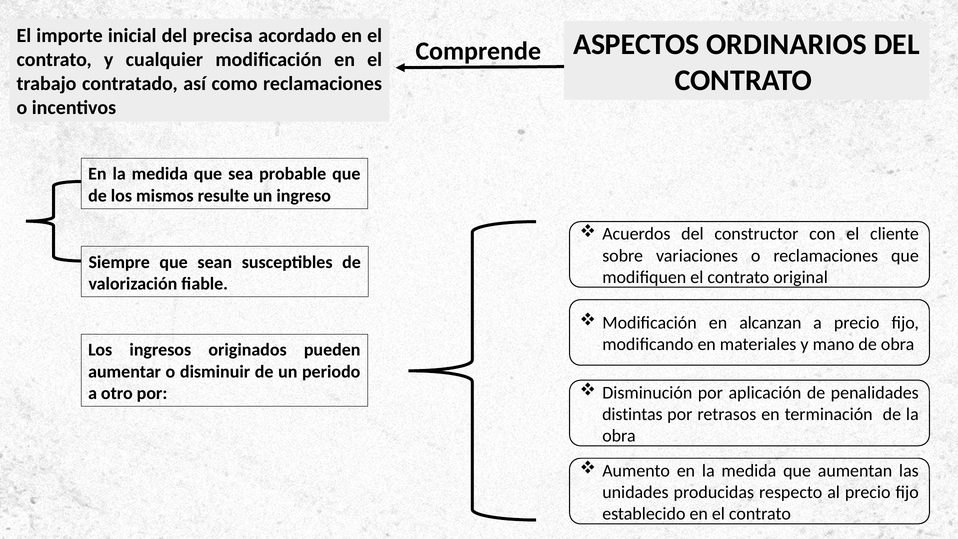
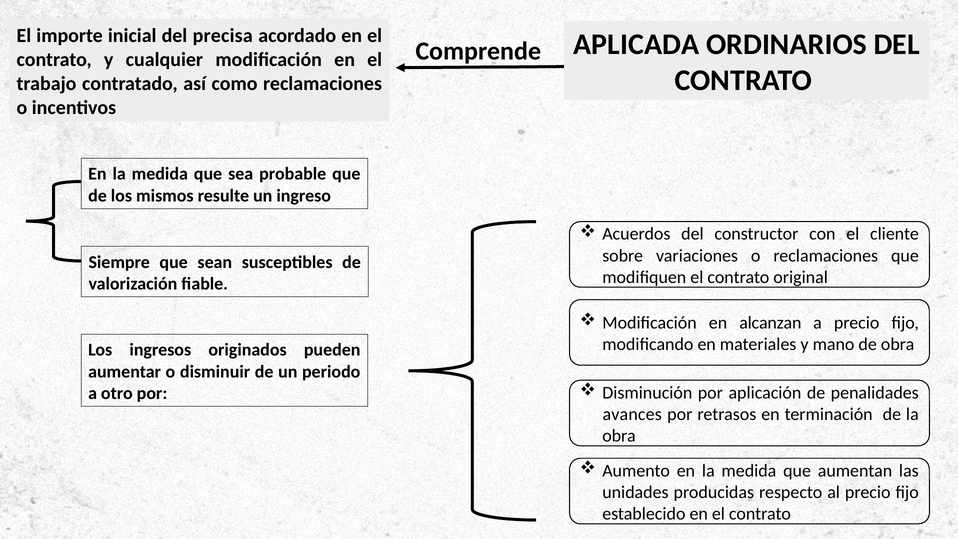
ASPECTOS: ASPECTOS -> APLICADA (636, 44)
distintas: distintas -> avances (632, 414)
